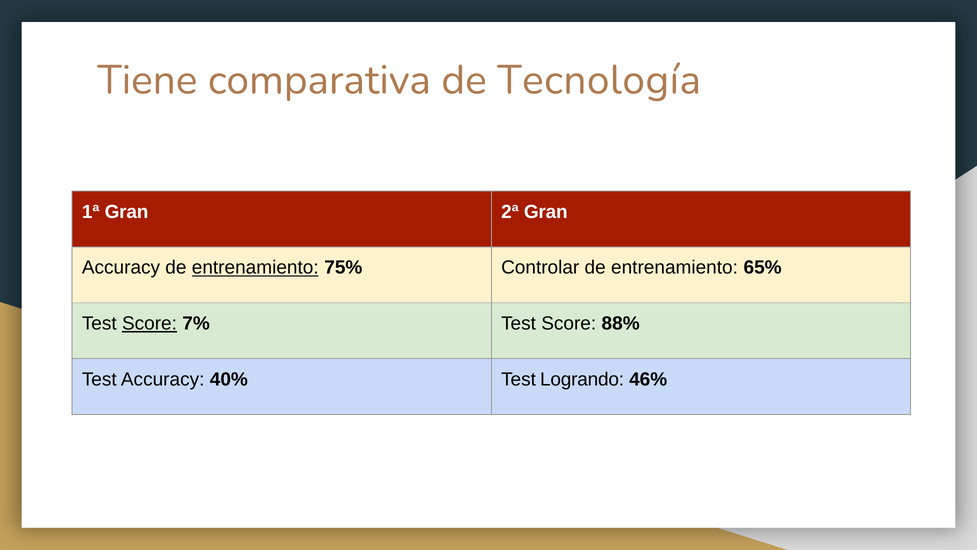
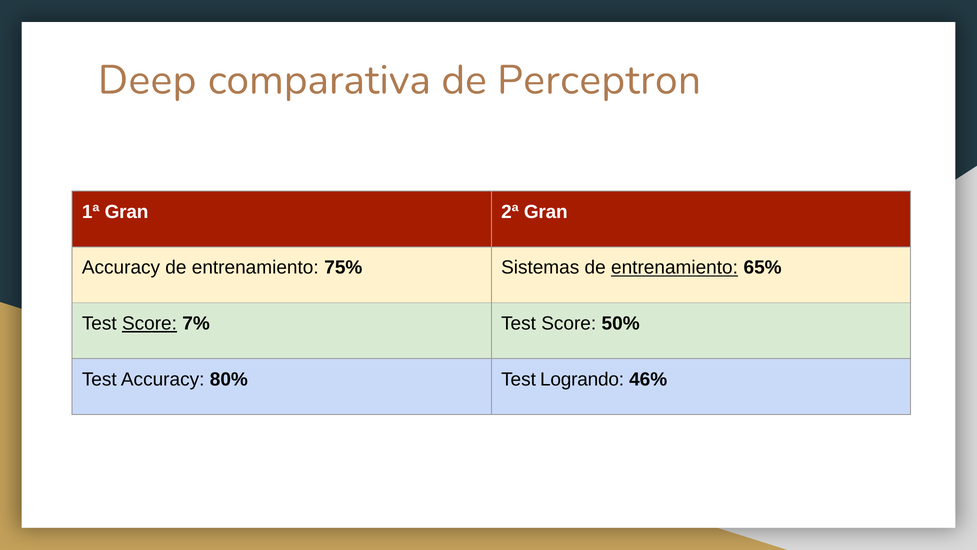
Tiene: Tiene -> Deep (147, 80)
Tecnología: Tecnología -> Perceptron (599, 80)
entrenamiento underline: present -> none (255, 267)
Controlar: Controlar -> Sistemas (540, 267)
entrenamiento underline: none -> present (675, 267)
88%: 88% -> 50% (621, 323)
40%: 40% -> 80% (229, 379)
